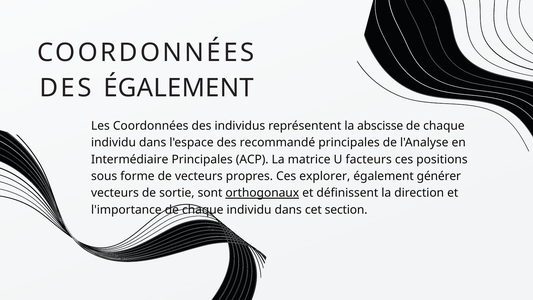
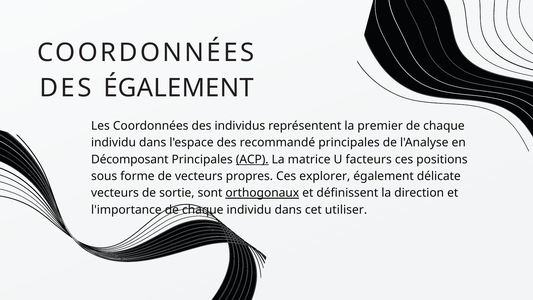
abscisse: abscisse -> premier (380, 126)
Intermédiaire: Intermédiaire -> Décomposant (130, 159)
ACP underline: none -> present (252, 159)
générer: générer -> délicate (439, 176)
section: section -> utiliser (346, 210)
